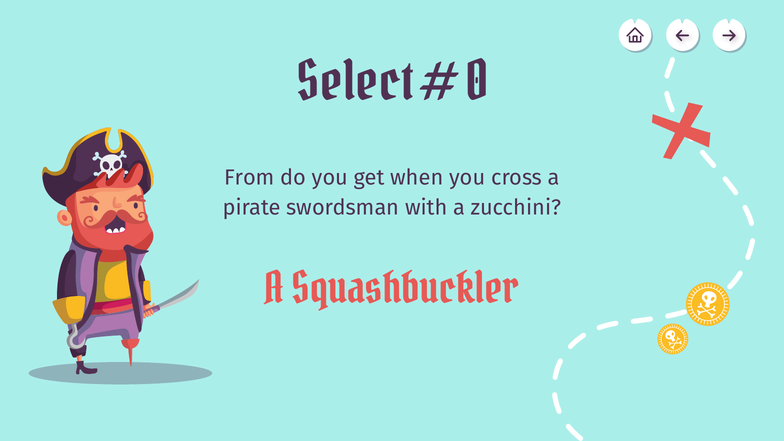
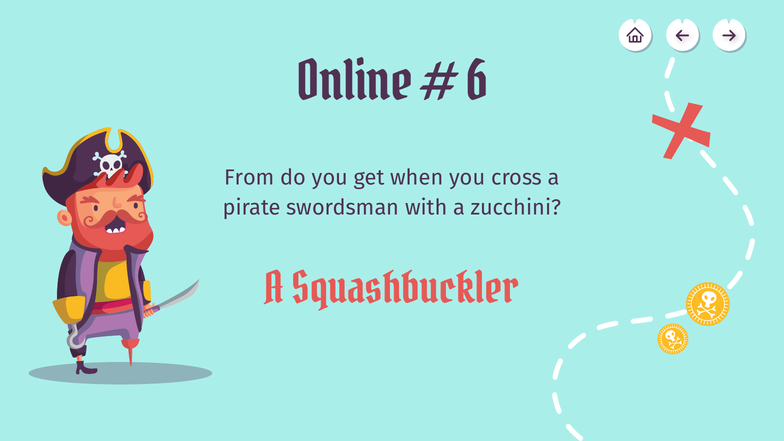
Select: Select -> Online (355, 82)
0: 0 -> 6 (477, 82)
